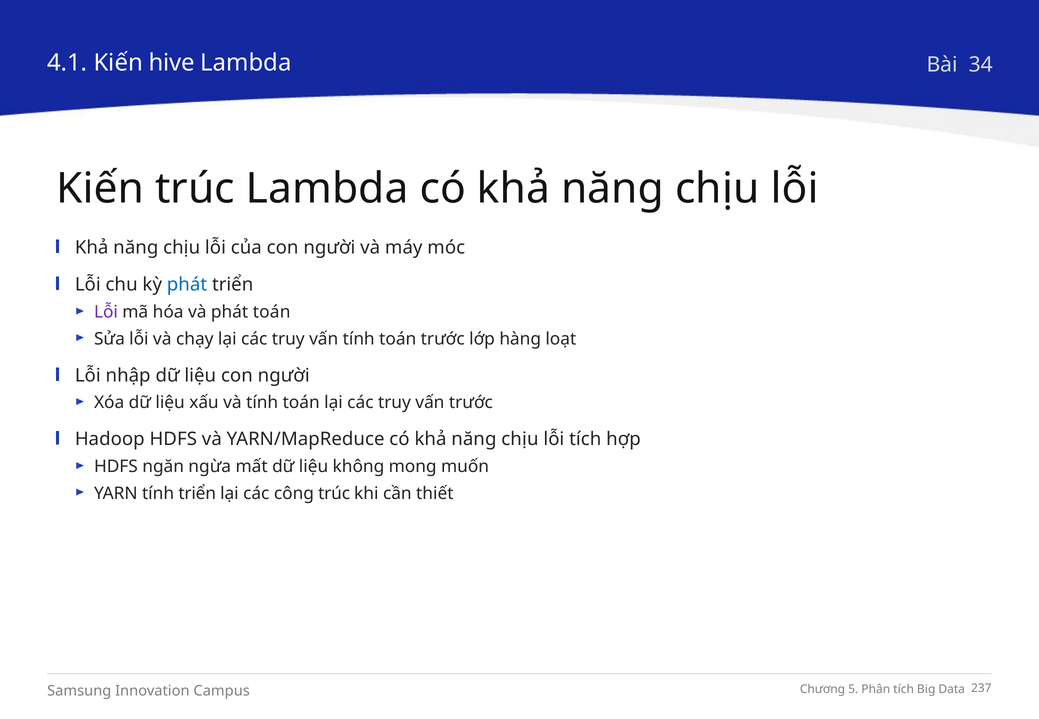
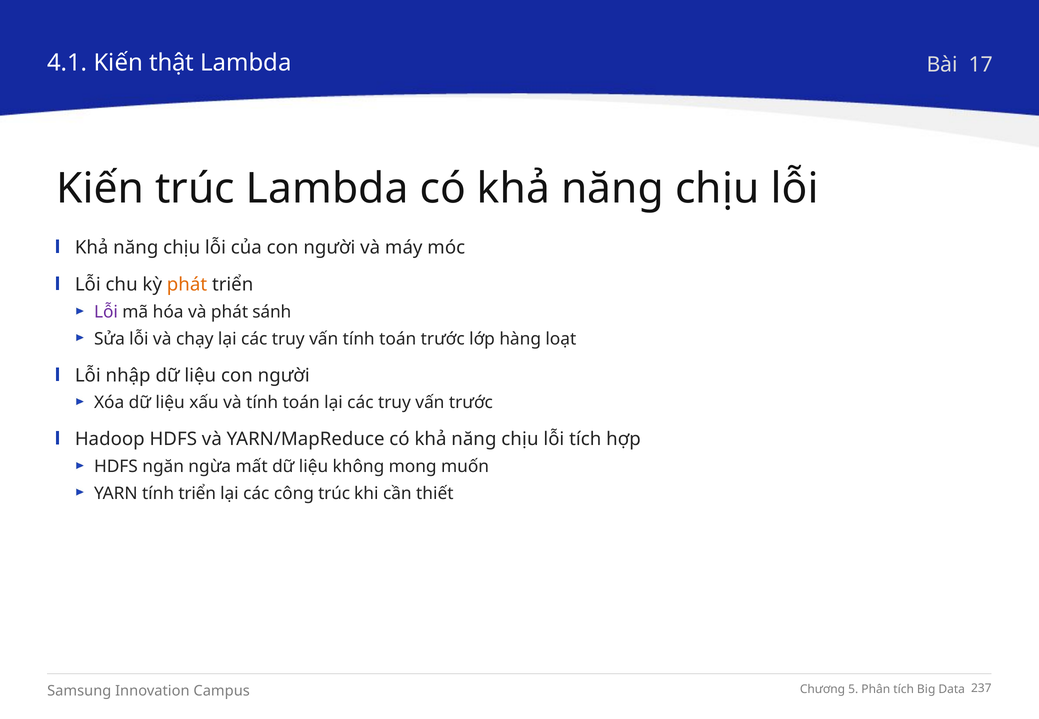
hive: hive -> thật (172, 63)
34: 34 -> 17 (981, 65)
phát colour: blue -> orange (187, 285)
phát toán: toán -> sánh (272, 312)
